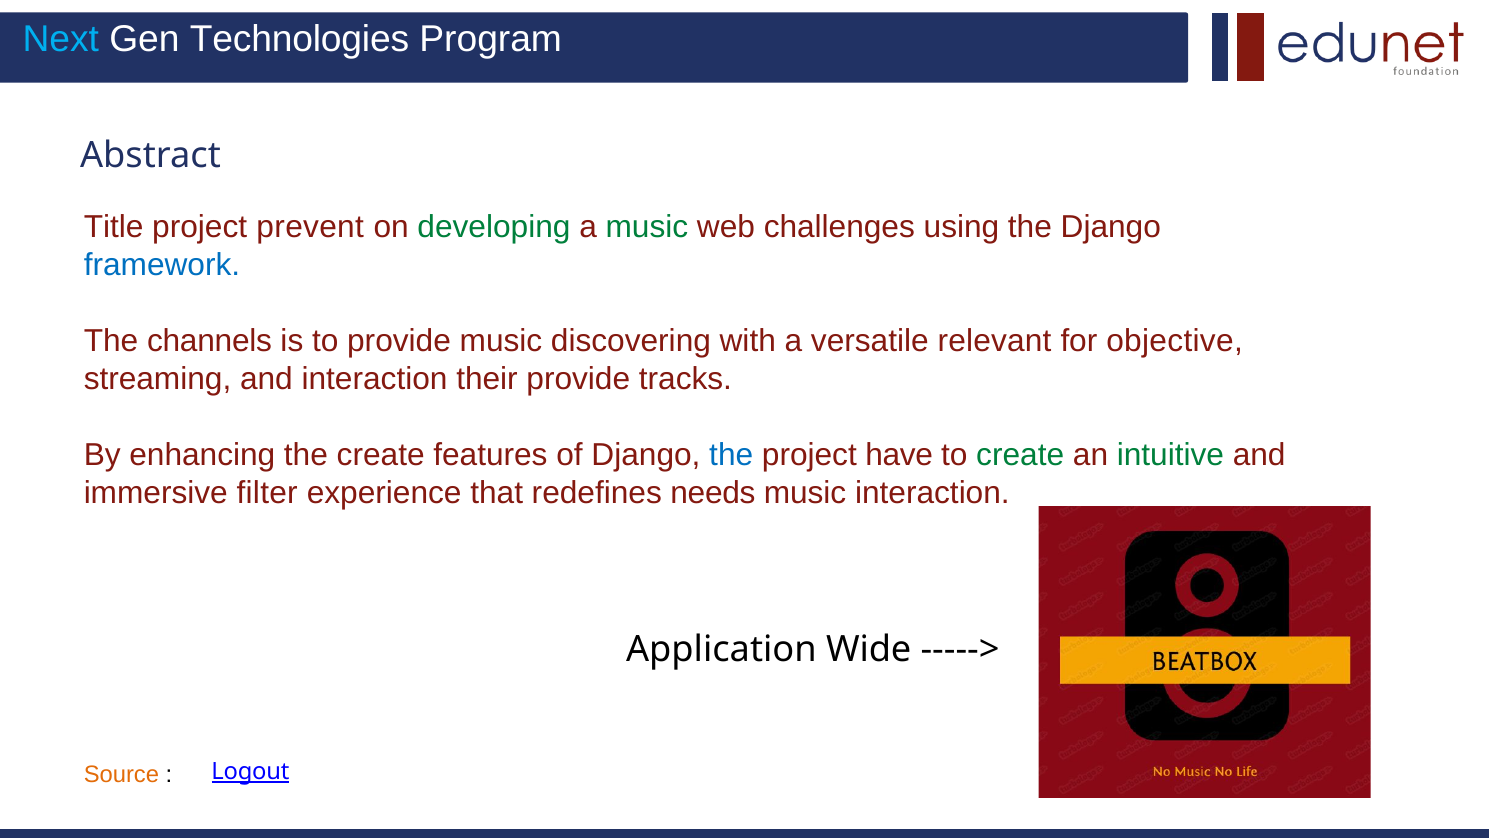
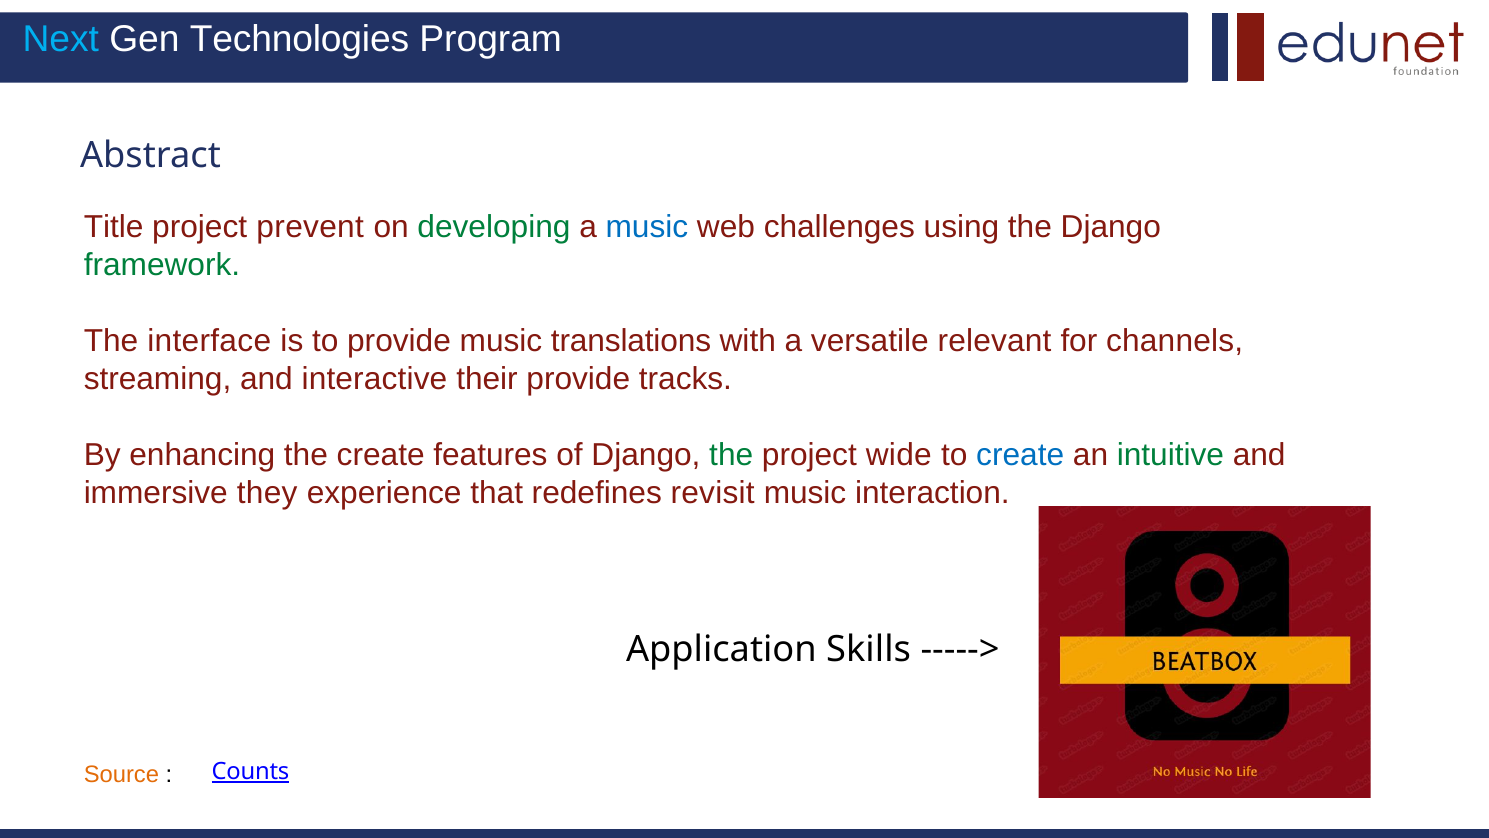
music colour: green -> blue (647, 227)
framework colour: blue -> green (162, 265)
channels: channels -> interface (209, 341)
discovering: discovering -> translations (631, 341)
objective: objective -> channels (1175, 341)
and interaction: interaction -> interactive (374, 379)
the colour: blue -> green (731, 455)
have: have -> wide (899, 455)
create colour: green -> blue (1020, 455)
filter: filter -> they (267, 493)
needs: needs -> revisit (713, 493)
Wide: Wide -> Skills (869, 649)
Logout: Logout -> Counts (250, 771)
